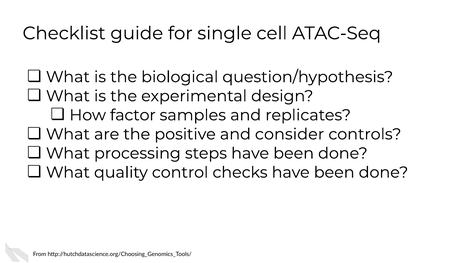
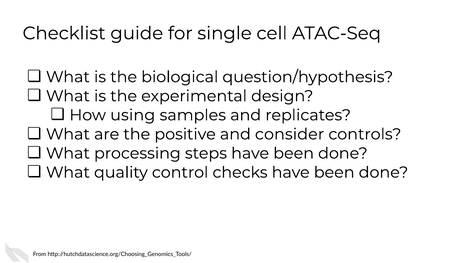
factor: factor -> using (133, 115)
